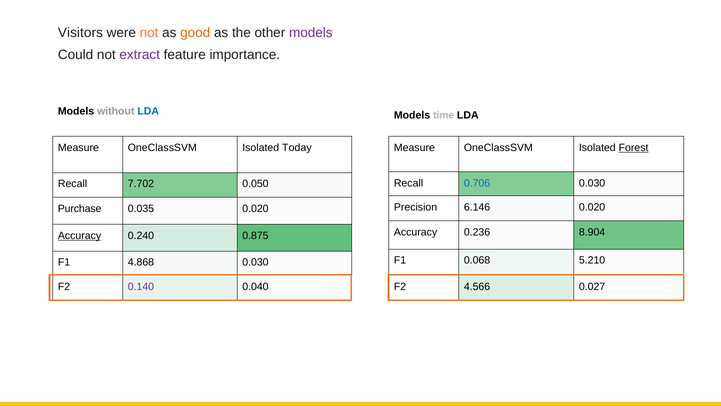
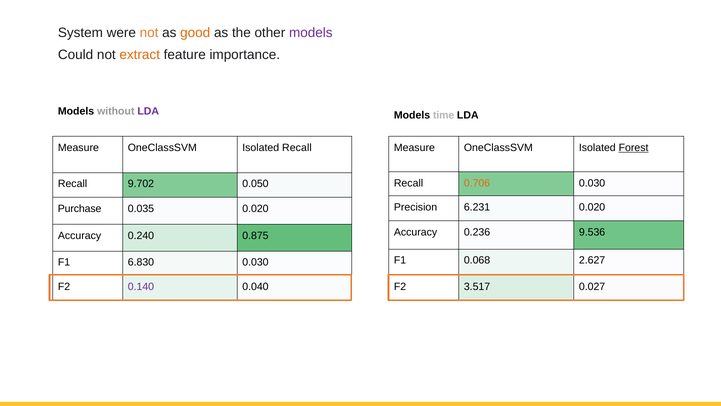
Visitors: Visitors -> System (80, 33)
extract colour: purple -> orange (140, 55)
LDA colour: blue -> purple (148, 111)
Isolated Today: Today -> Recall (297, 147)
0.706 colour: blue -> orange (477, 183)
7.702: 7.702 -> 9.702 (141, 184)
6.146: 6.146 -> 6.231 (477, 207)
8.904: 8.904 -> 9.536 (592, 232)
Accuracy underline: present -> none (80, 236)
5.210: 5.210 -> 2.627 (592, 260)
4.868: 4.868 -> 6.830 (141, 262)
4.566: 4.566 -> 3.517 (477, 287)
